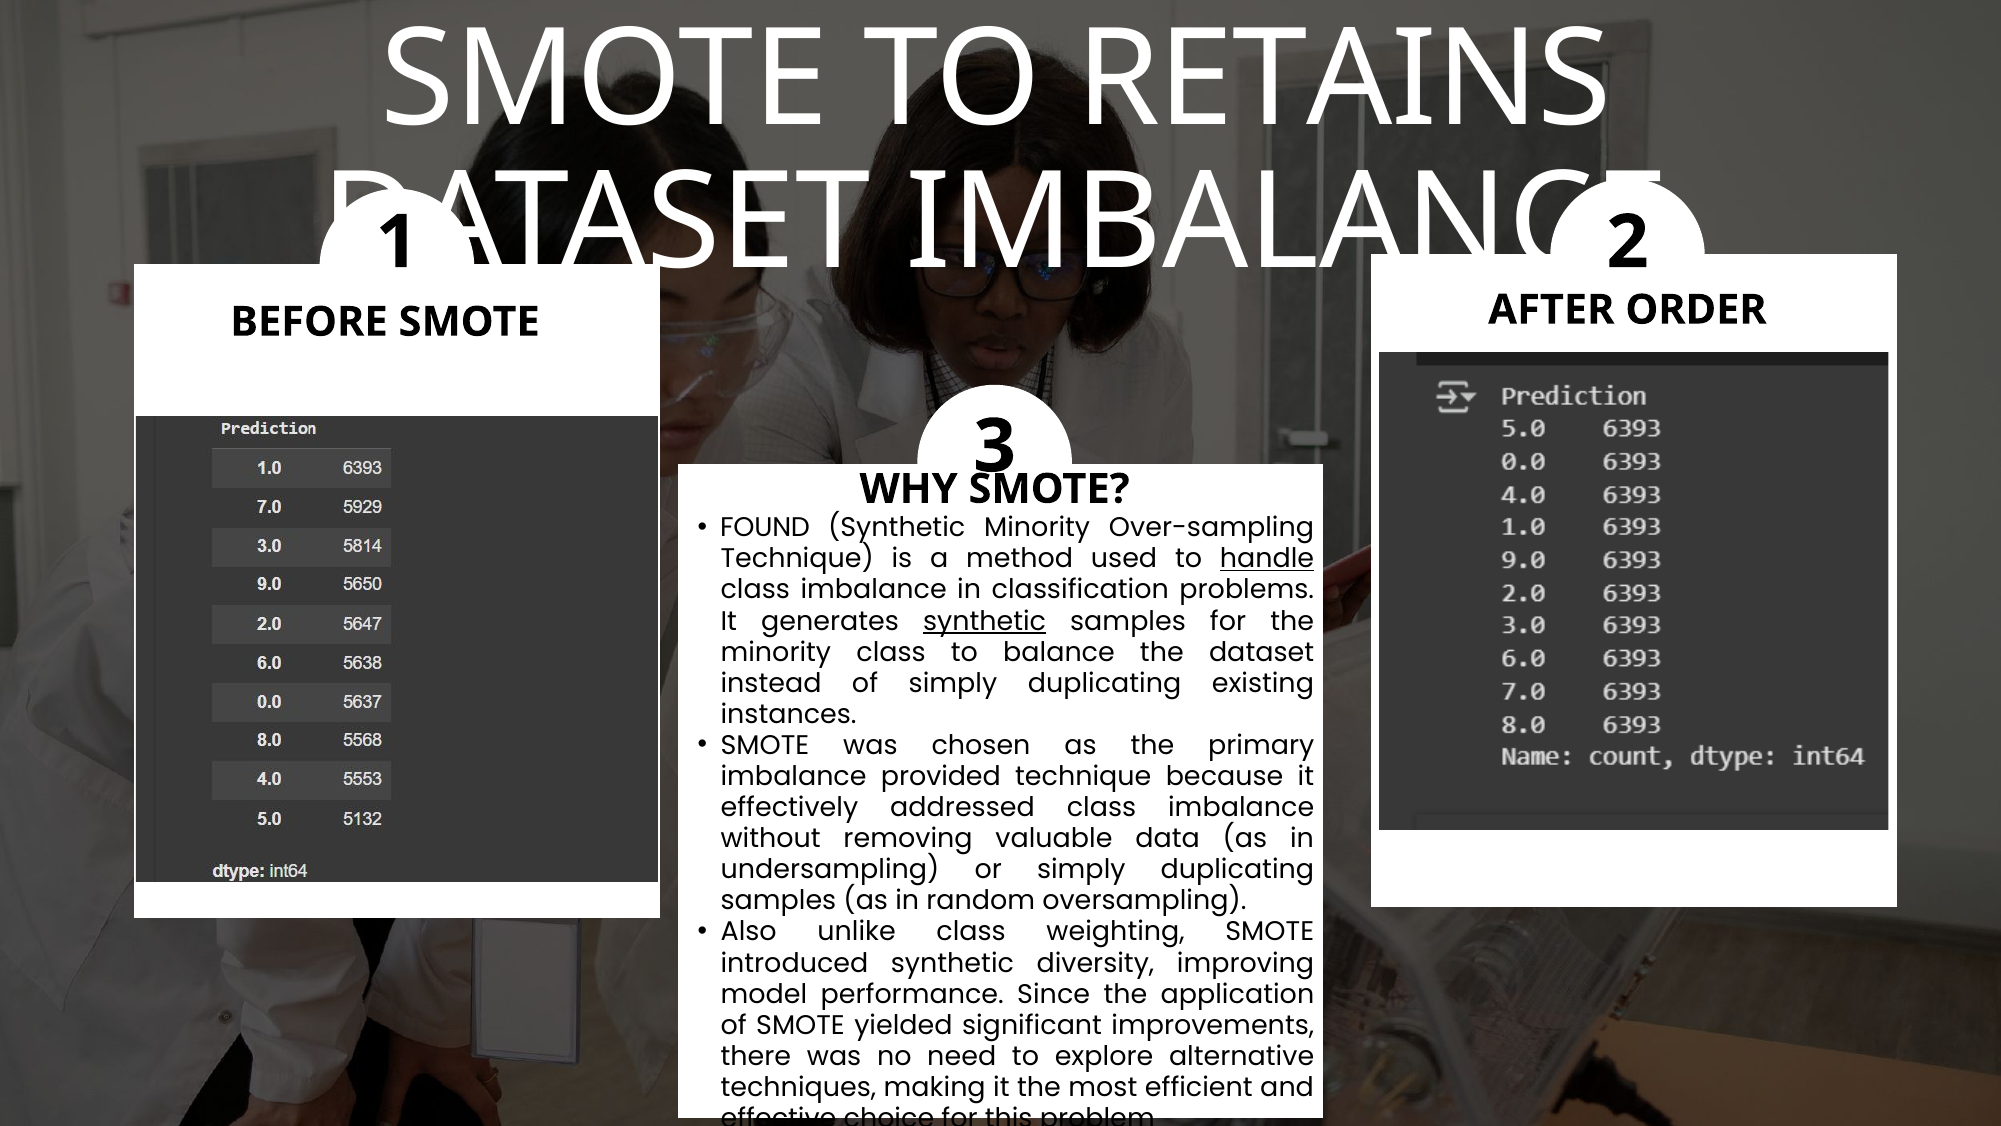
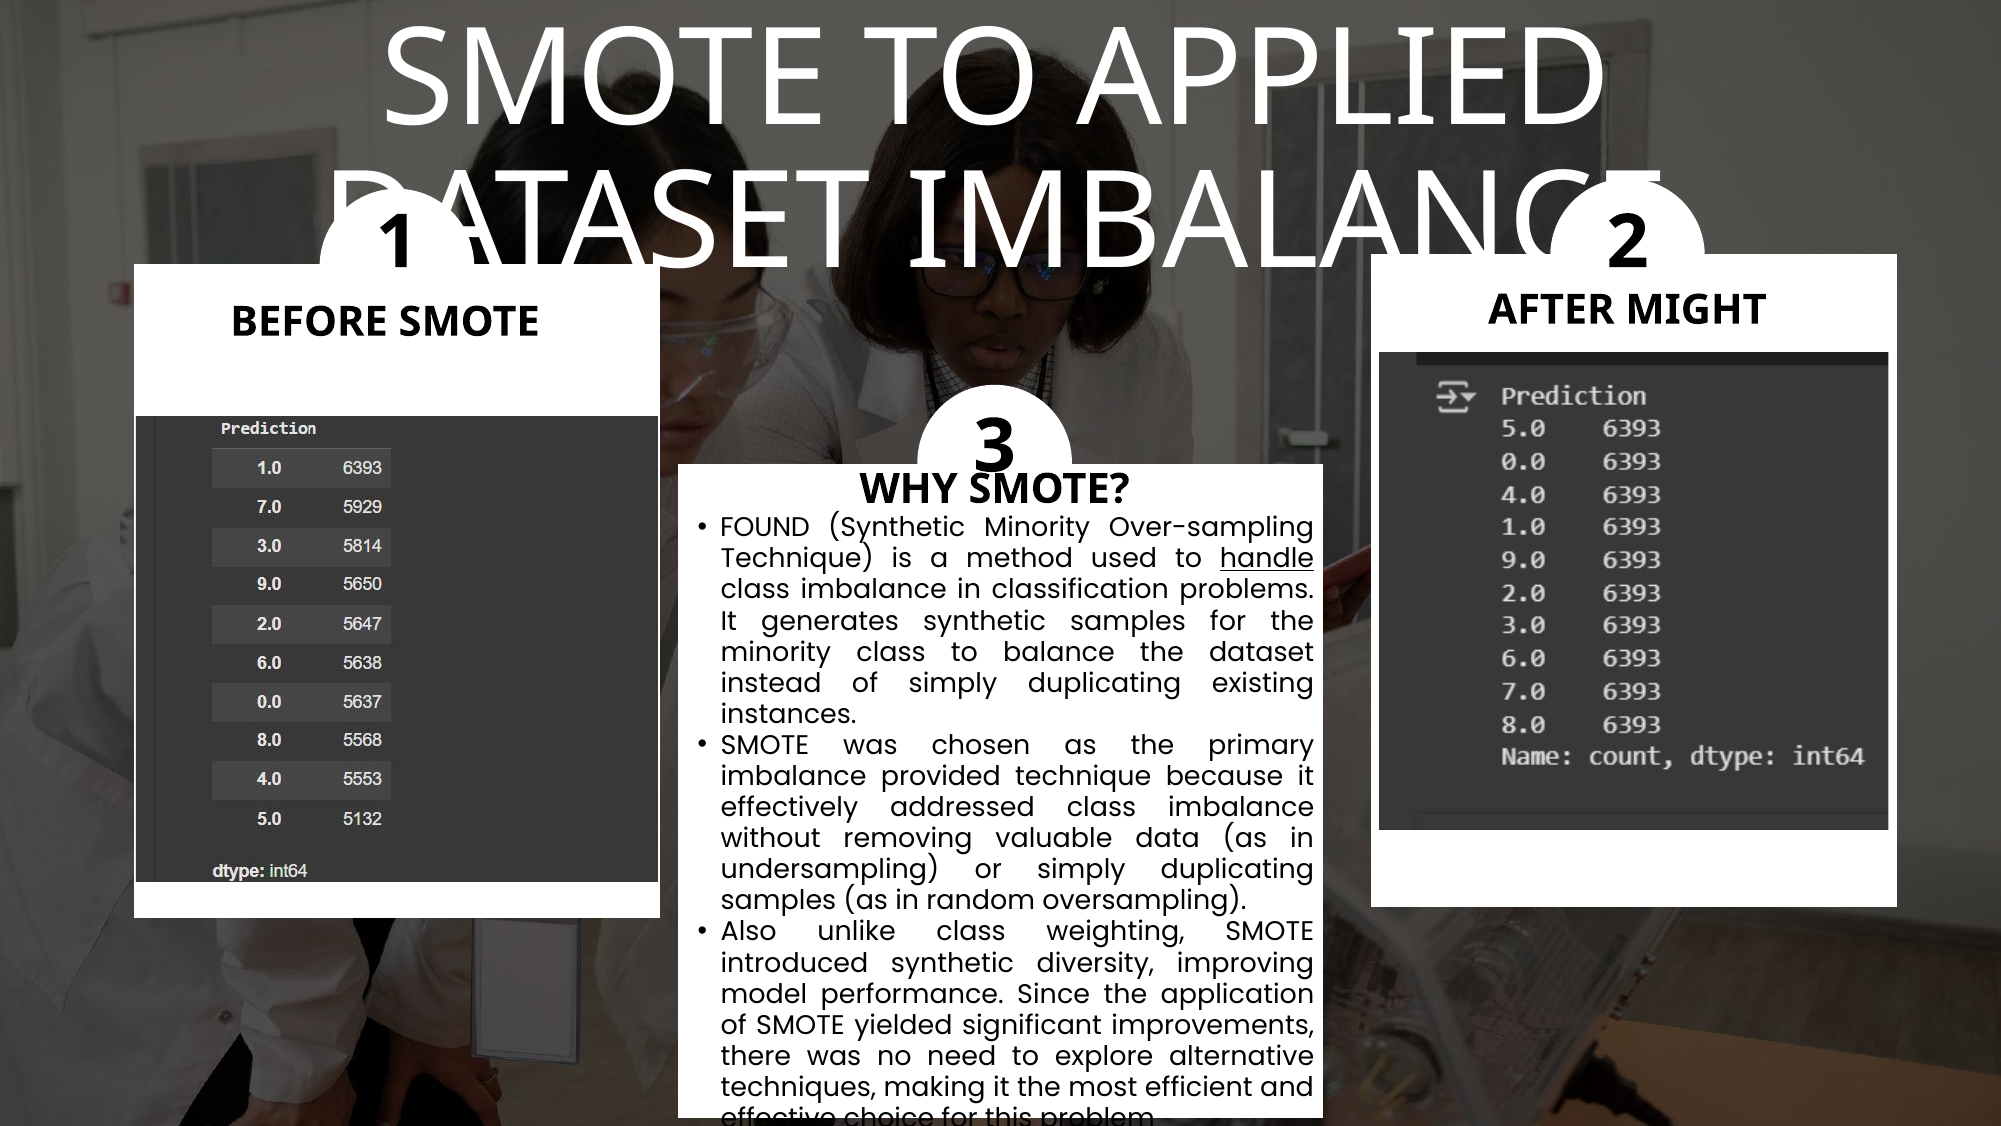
RETAINS: RETAINS -> APPLIED (1344, 80)
ORDER: ORDER -> MIGHT (1696, 310)
synthetic underline: present -> none (985, 621)
